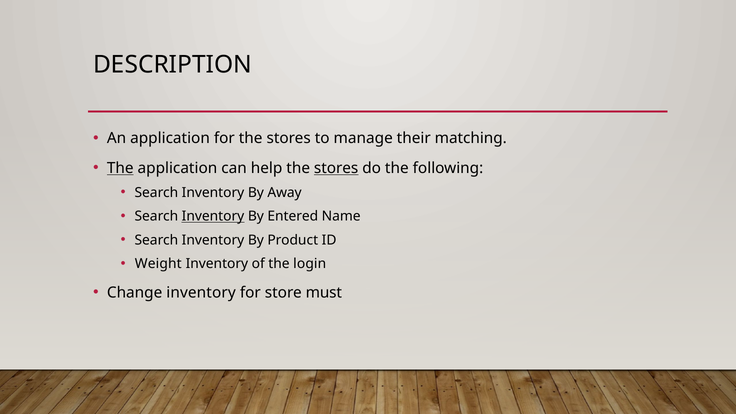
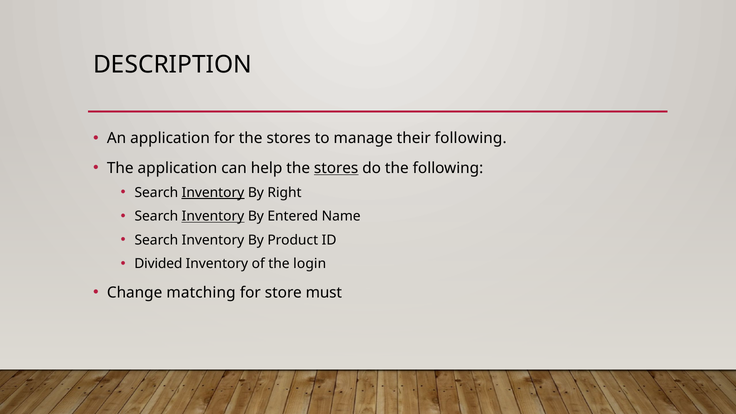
their matching: matching -> following (471, 138)
The underline: present -> none (120, 168)
Inventory underline: none -> present (213, 193)
Away: Away -> Right (284, 193)
Weight: Weight -> Divided (158, 264)
Change inventory: inventory -> matching (201, 293)
